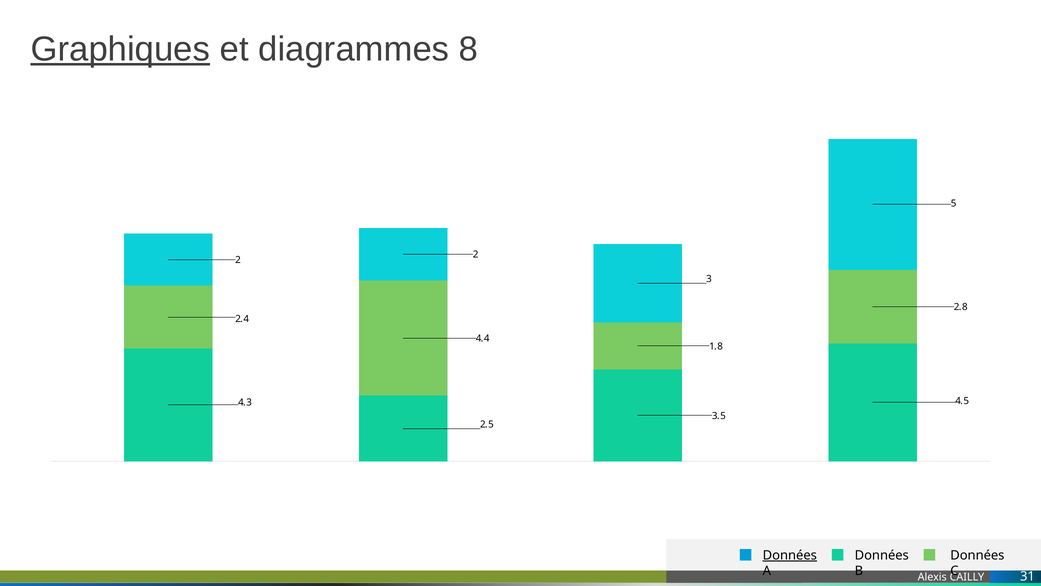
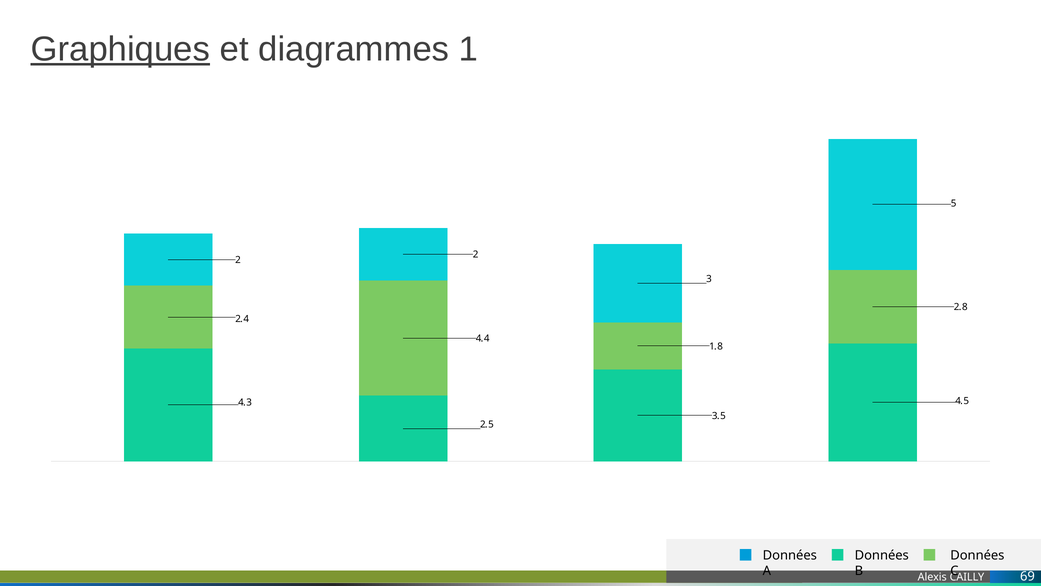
diagrammes 8: 8 -> 1 (469, 49)
Données underline: present -> none (790, 555)
31: 31 -> 69 (1027, 576)
